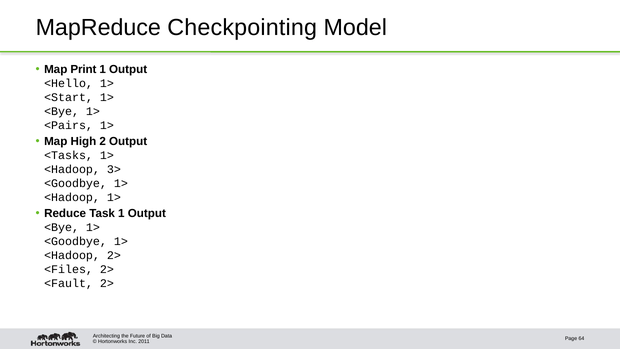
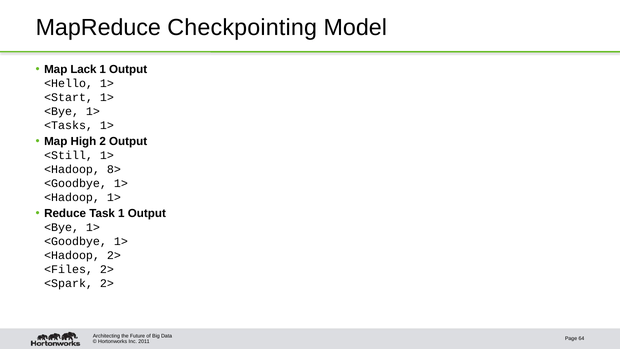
Print: Print -> Lack (83, 69)
<Pairs: <Pairs -> <Tasks (69, 125)
<Tasks: <Tasks -> <Still (69, 155)
3>: 3> -> 8> (114, 169)
<Fault: <Fault -> <Spark (69, 283)
